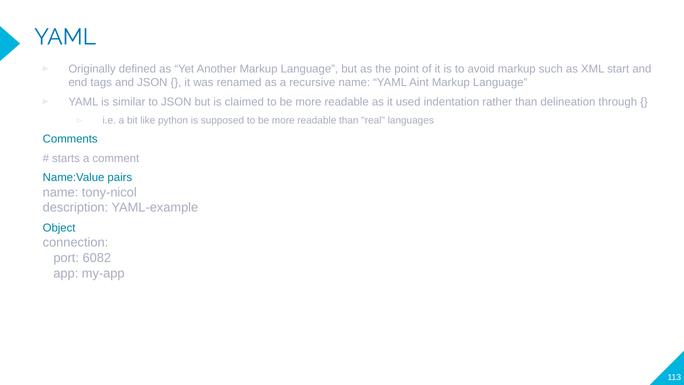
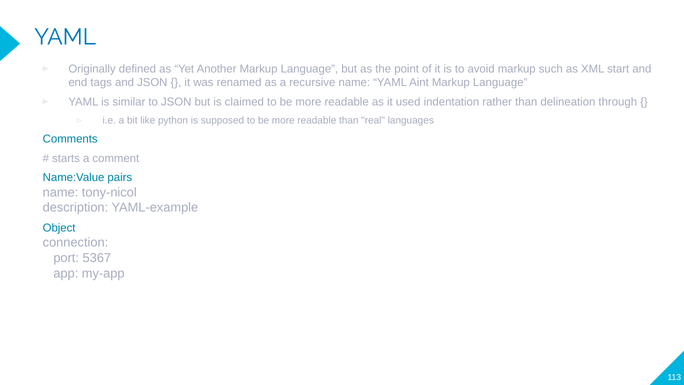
6082: 6082 -> 5367 (97, 258)
